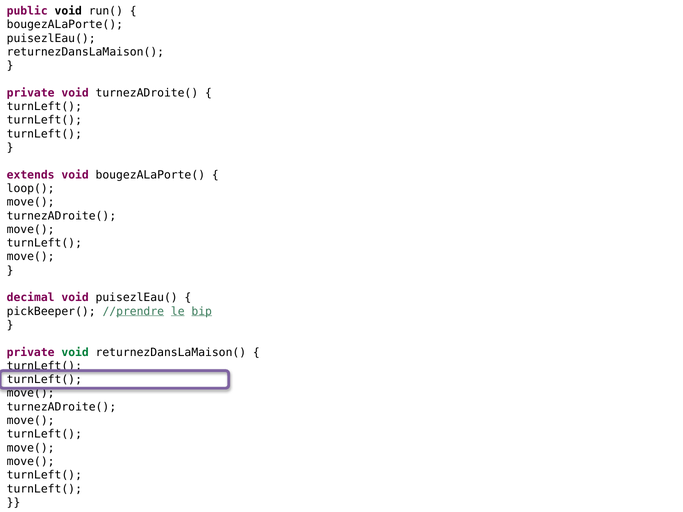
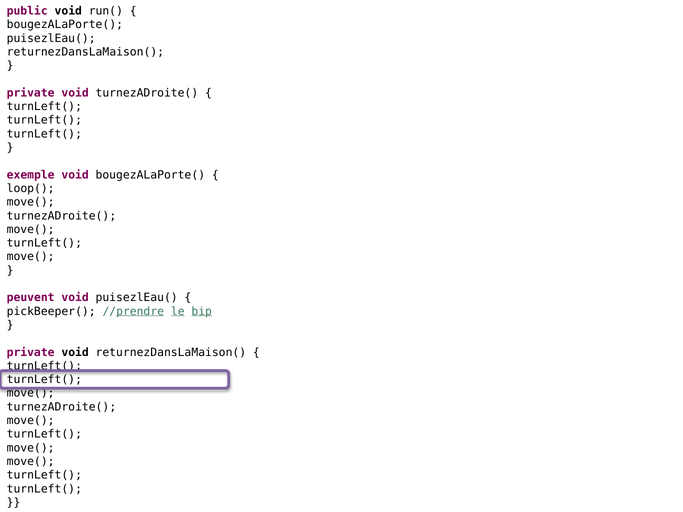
extends: extends -> exemple (31, 175)
decimal: decimal -> peuvent (31, 298)
void colour: green -> black (75, 352)
